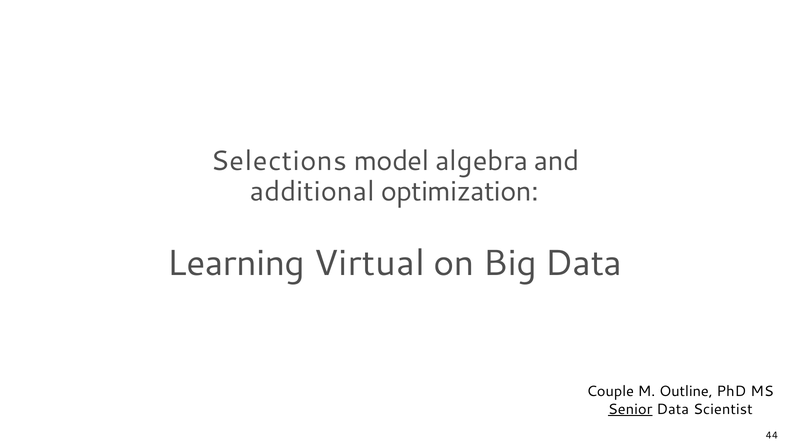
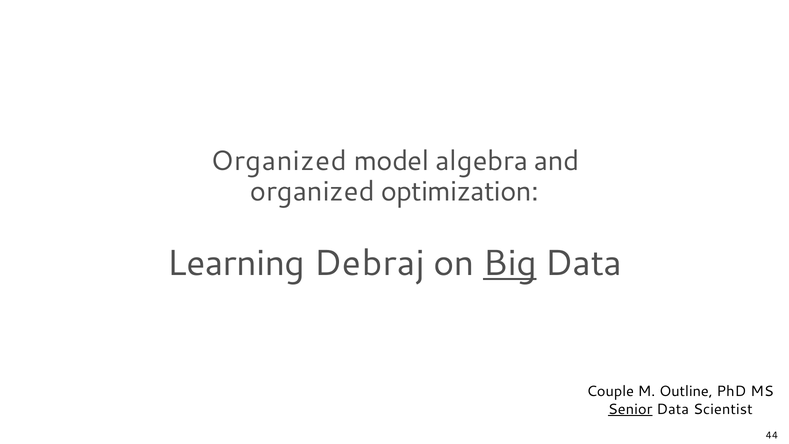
Selections: Selections -> Organized (279, 161)
additional: additional -> organized (312, 191)
Virtual: Virtual -> Debraj (369, 263)
Big underline: none -> present (510, 263)
